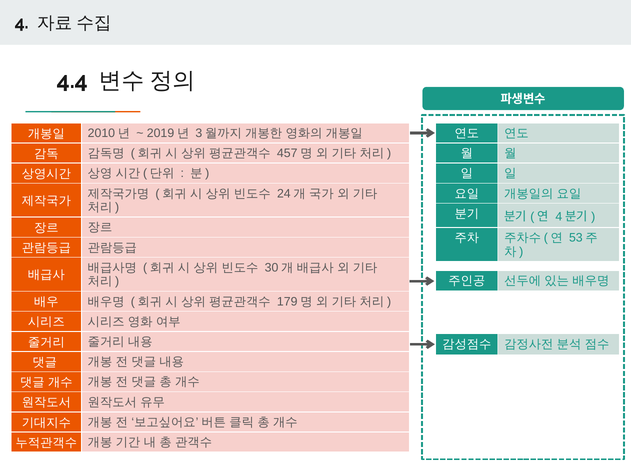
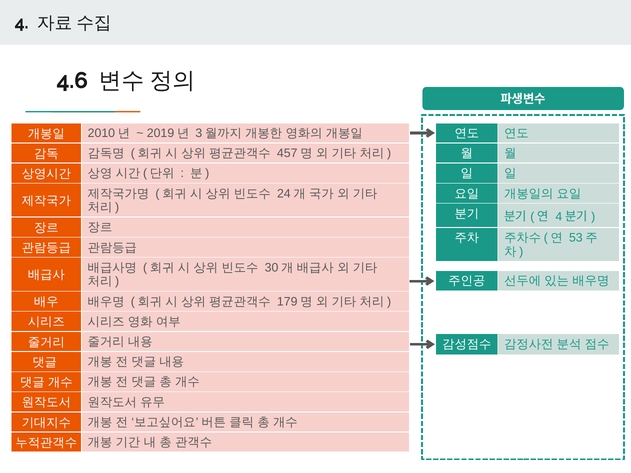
4.4: 4.4 -> 4.6 (72, 81)
